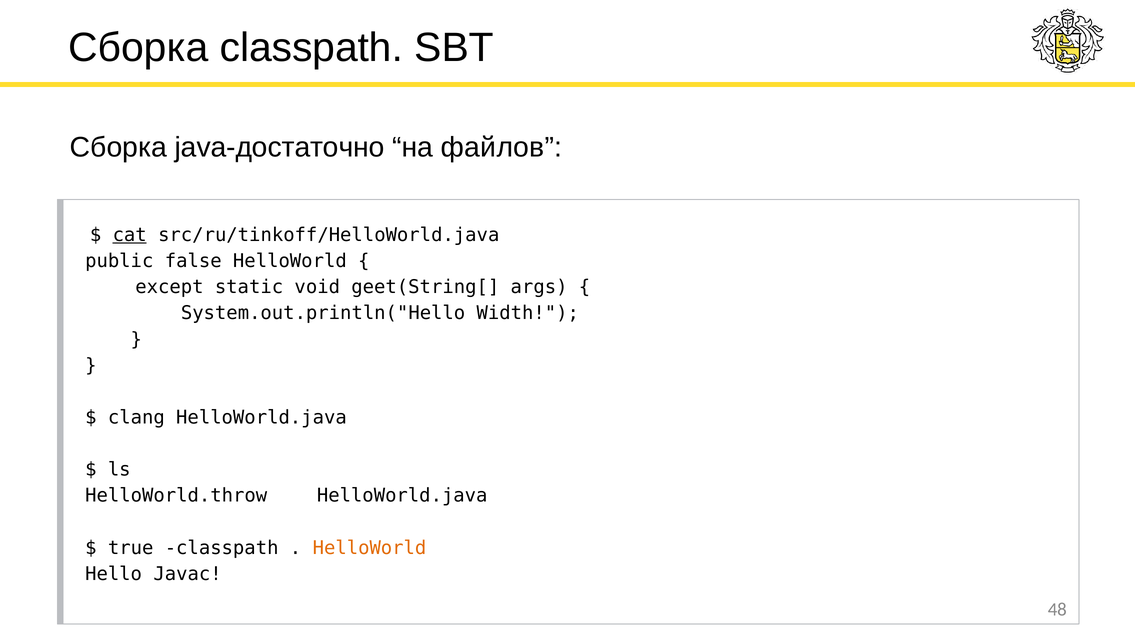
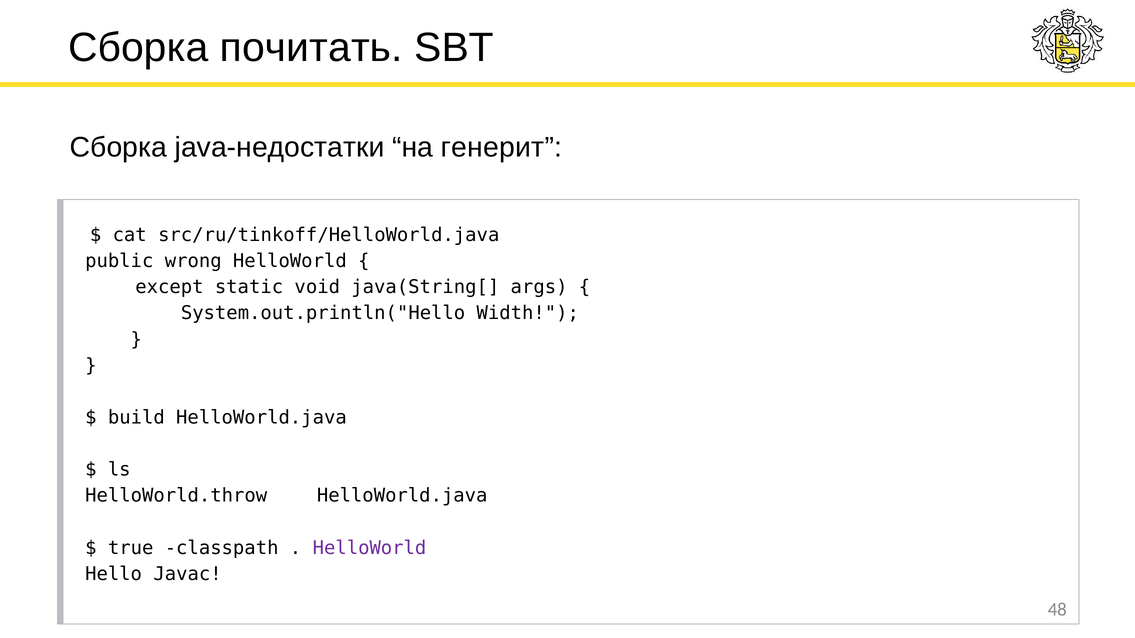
Сборка classpath: classpath -> почитать (311, 48)
java-достаточно: java-достаточно -> java-недостатки (280, 147)
файлов: файлов -> генерит (502, 147)
cat underline: present -> none (130, 235)
false: false -> wrong (193, 261)
geet(String[: geet(String[ -> java(String[ (425, 287)
clang: clang -> build (136, 418)
HelloWorld colour: orange -> purple (370, 548)
